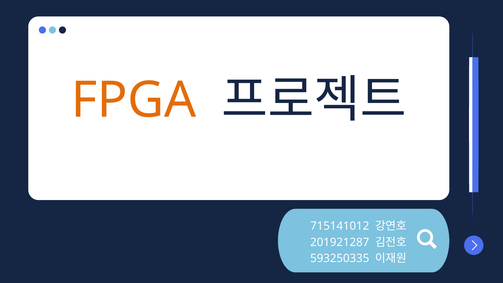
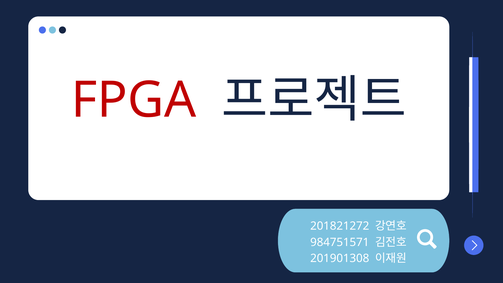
FPGA colour: orange -> red (134, 100)
715141012: 715141012 -> 201821272 (340, 226)
201921287: 201921287 -> 984751571 (340, 242)
593250335: 593250335 -> 201901308 (340, 258)
